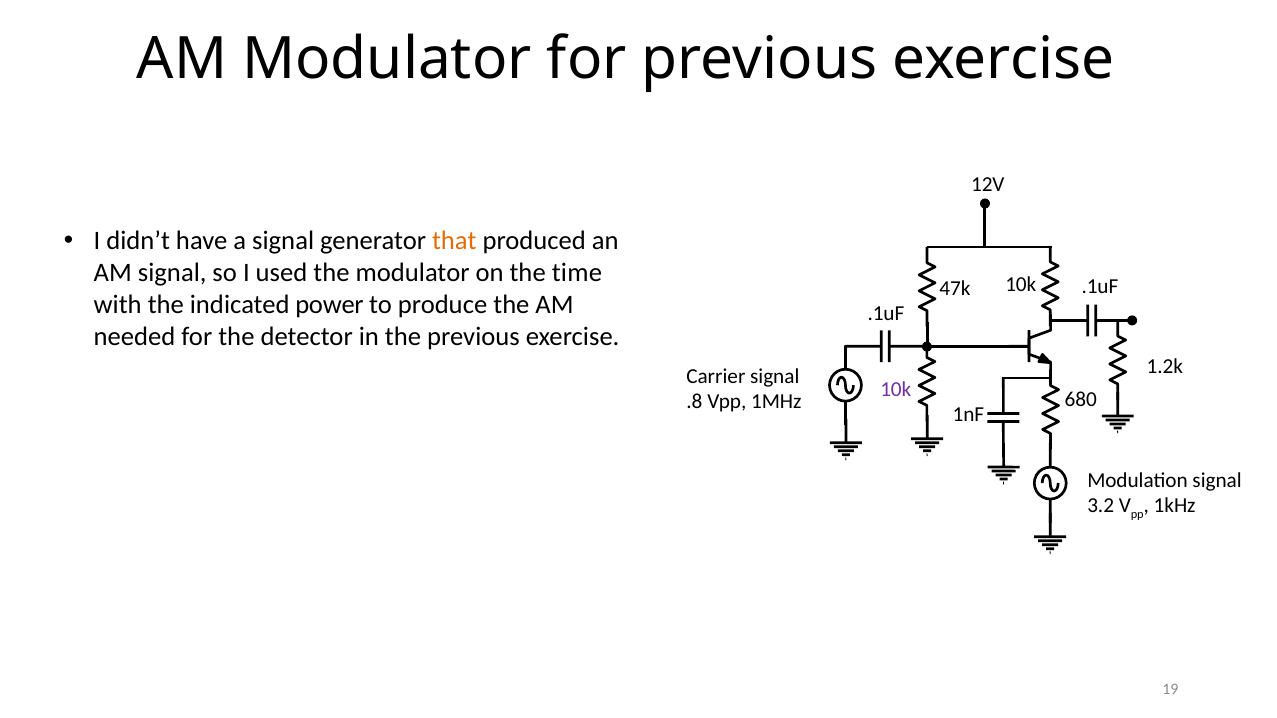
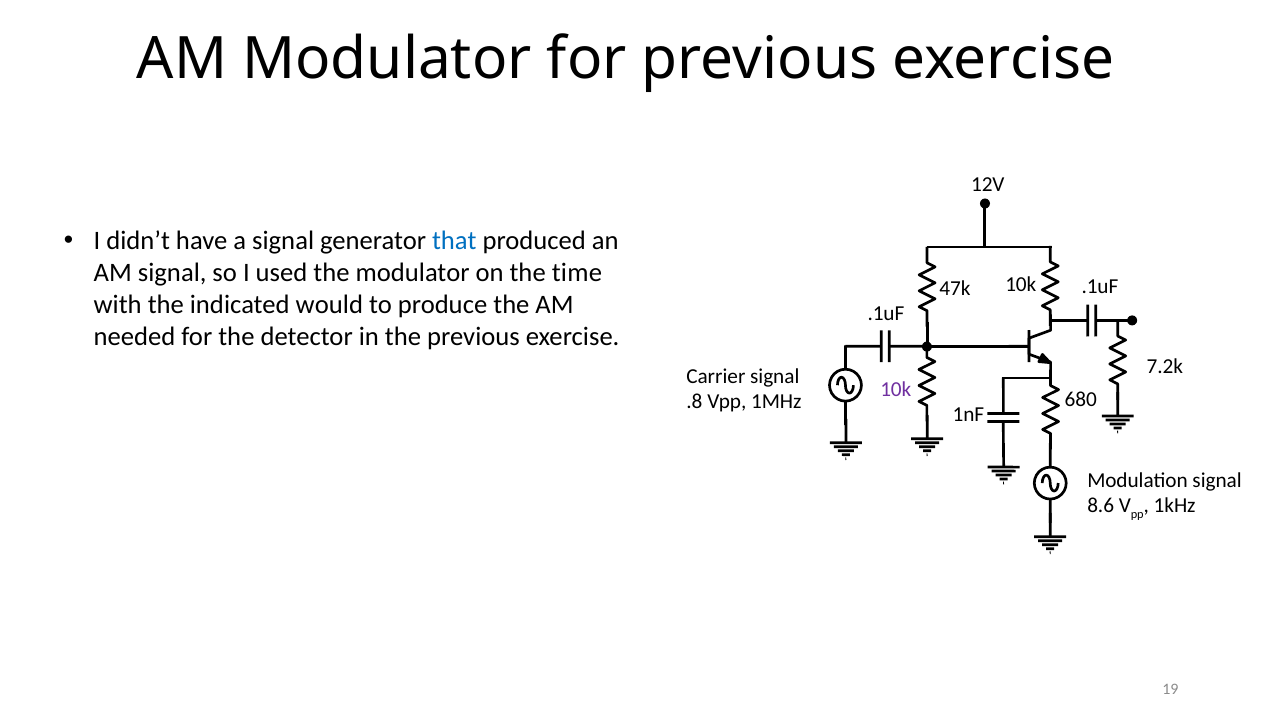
that colour: orange -> blue (454, 241)
power: power -> would (329, 305)
1.2k: 1.2k -> 7.2k (1165, 366)
3.2: 3.2 -> 8.6 (1101, 506)
